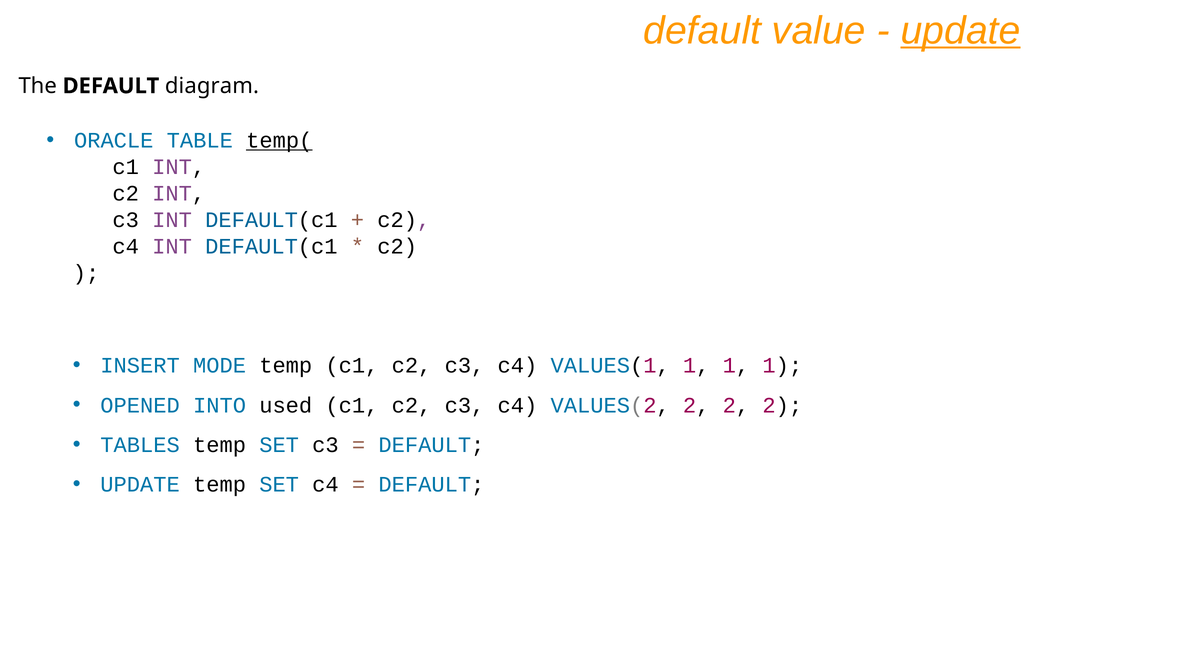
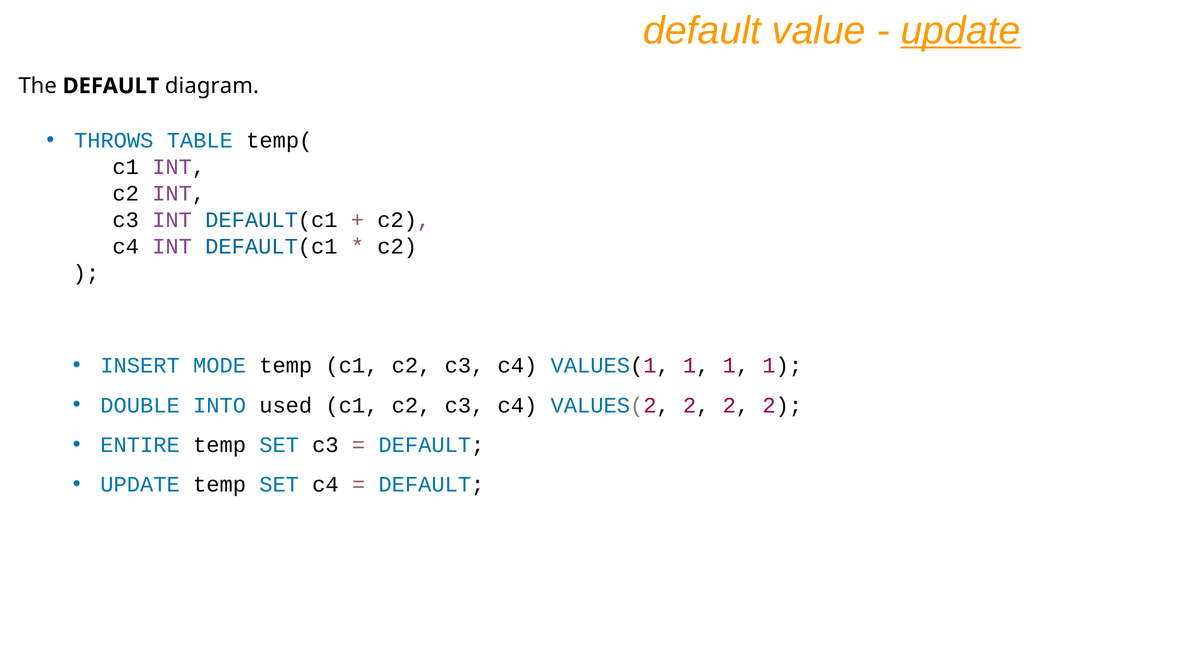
ORACLE: ORACLE -> THROWS (114, 140)
temp( underline: present -> none (279, 140)
OPENED: OPENED -> DOUBLE (140, 405)
TABLES: TABLES -> ENTIRE (140, 445)
